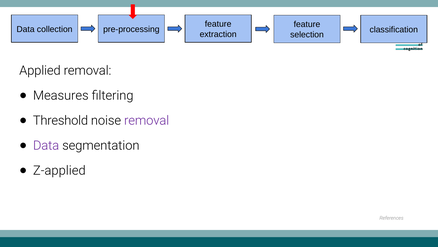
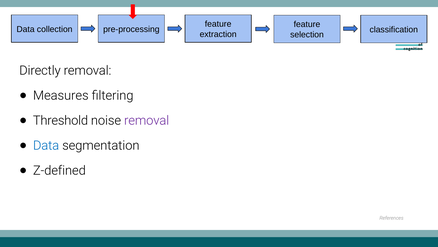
Applied: Applied -> Directly (40, 70)
Data colour: purple -> blue (46, 145)
Z-applied: Z-applied -> Z-defined (59, 170)
